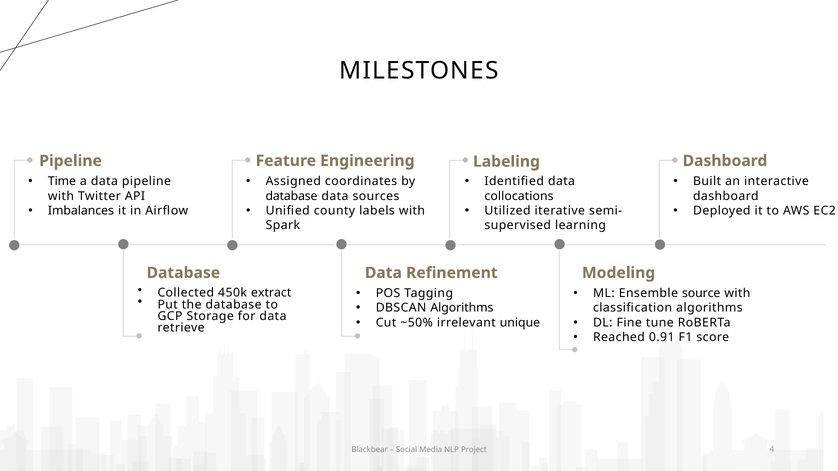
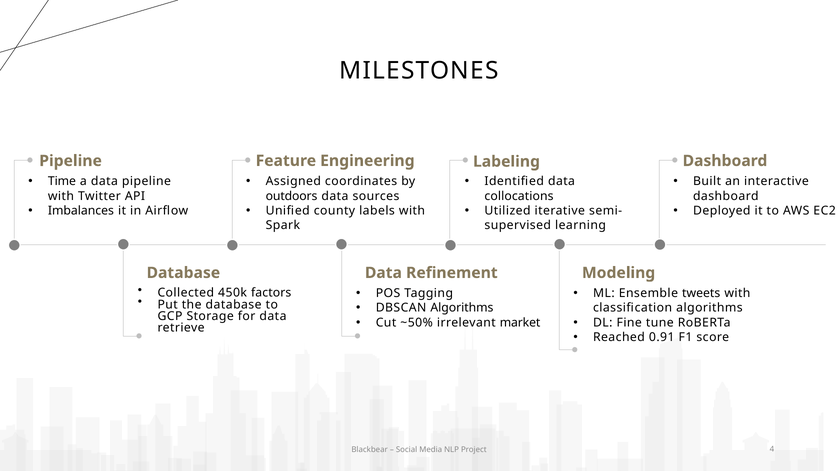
database: database -> outdoors (292, 196)
extract: extract -> factors (271, 293)
source: source -> tweets (701, 294)
unique: unique -> market (520, 323)
